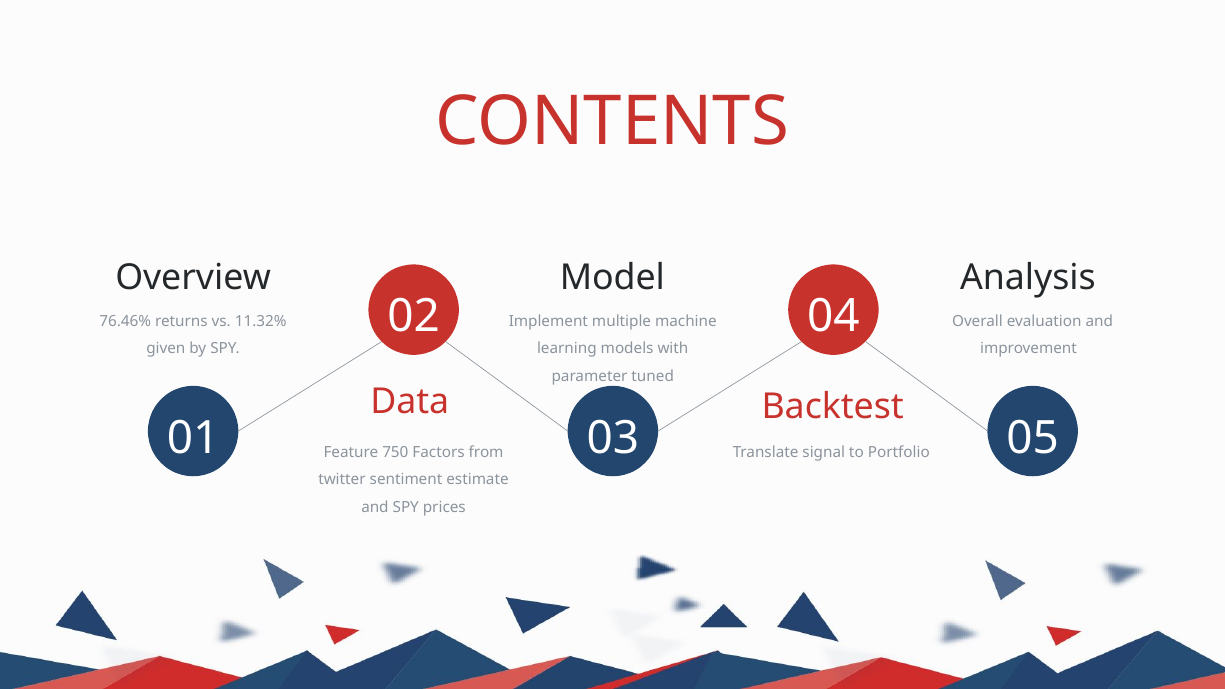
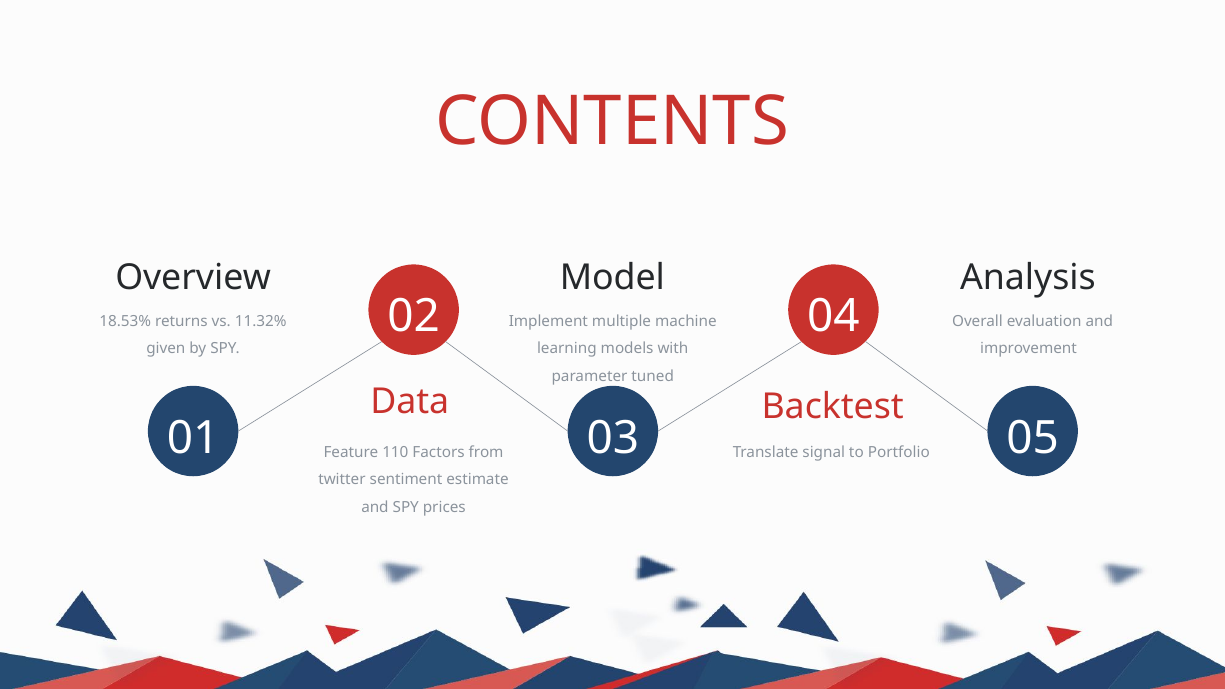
76.46%: 76.46% -> 18.53% (125, 321)
750: 750 -> 110 (395, 452)
